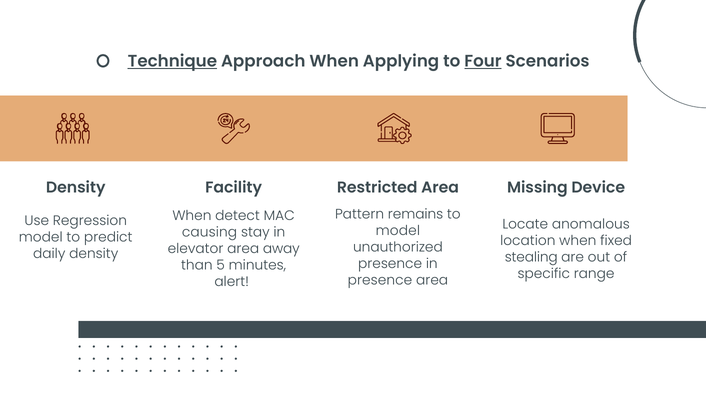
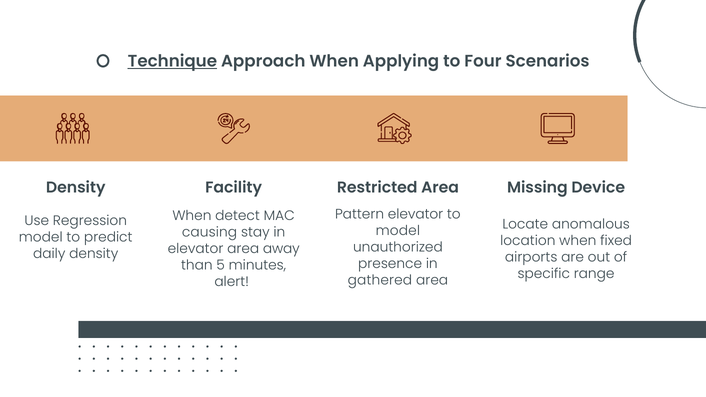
Four underline: present -> none (483, 61)
Pattern remains: remains -> elevator (416, 214)
stealing: stealing -> airports (531, 257)
presence: presence -> gathered (380, 280)
